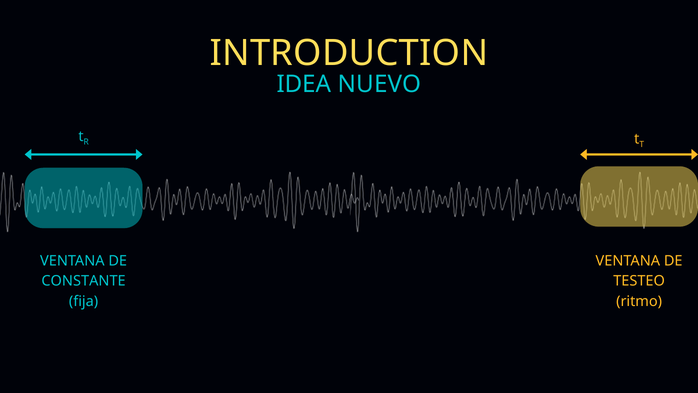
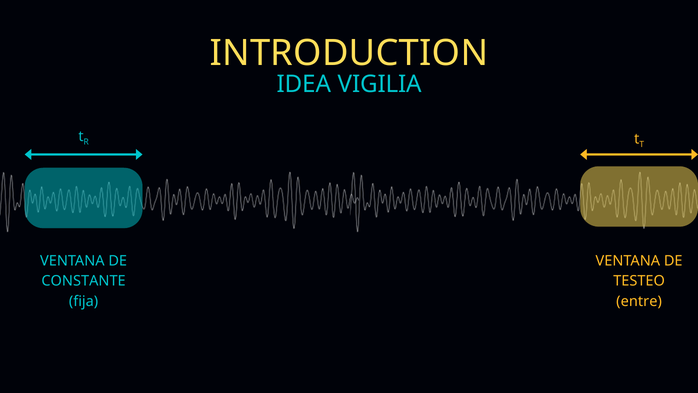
NUEVO: NUEVO -> VIGILIA (380, 84)
ritmo: ritmo -> entre (639, 301)
